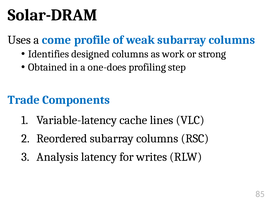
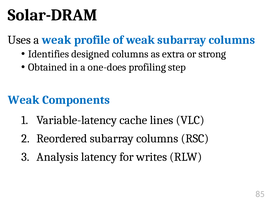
a come: come -> weak (57, 40)
work: work -> extra (173, 54)
Trade: Trade -> Weak (24, 100)
